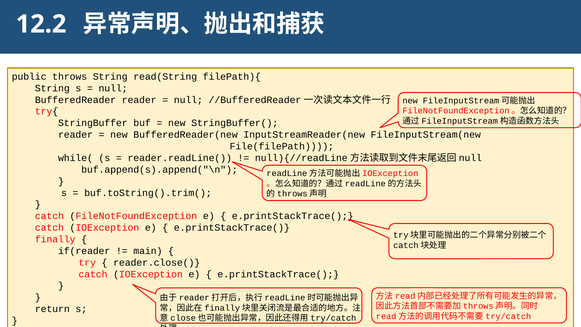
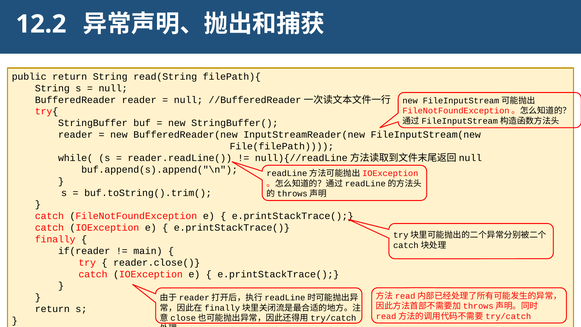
public throws: throws -> return (70, 77)
